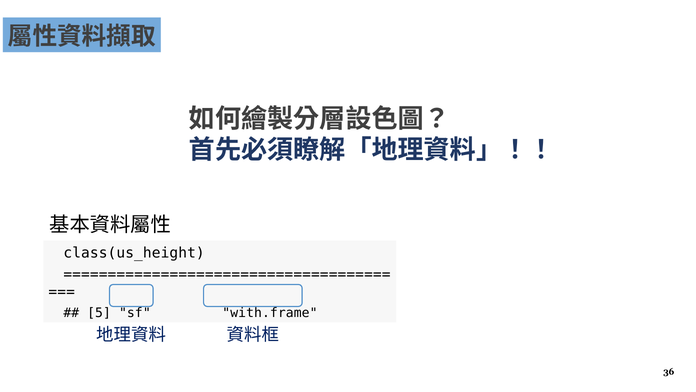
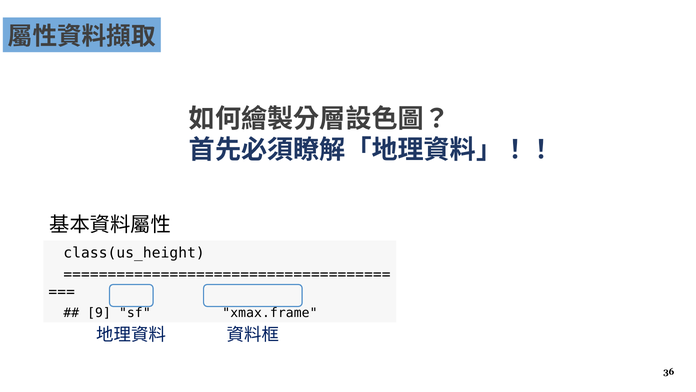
5: 5 -> 9 (99, 312)
with.frame: with.frame -> xmax.frame (270, 312)
